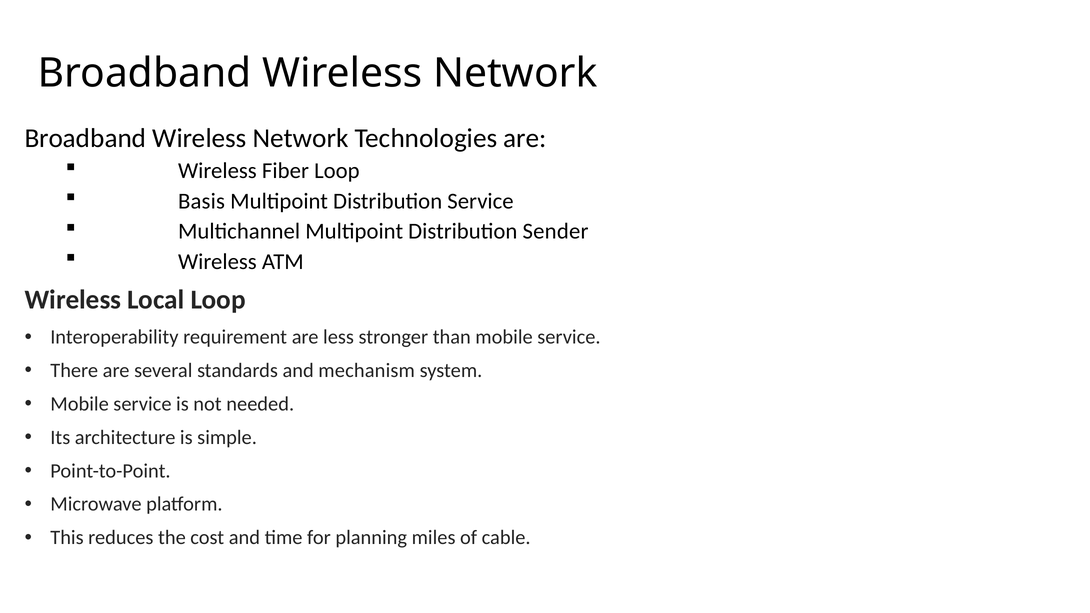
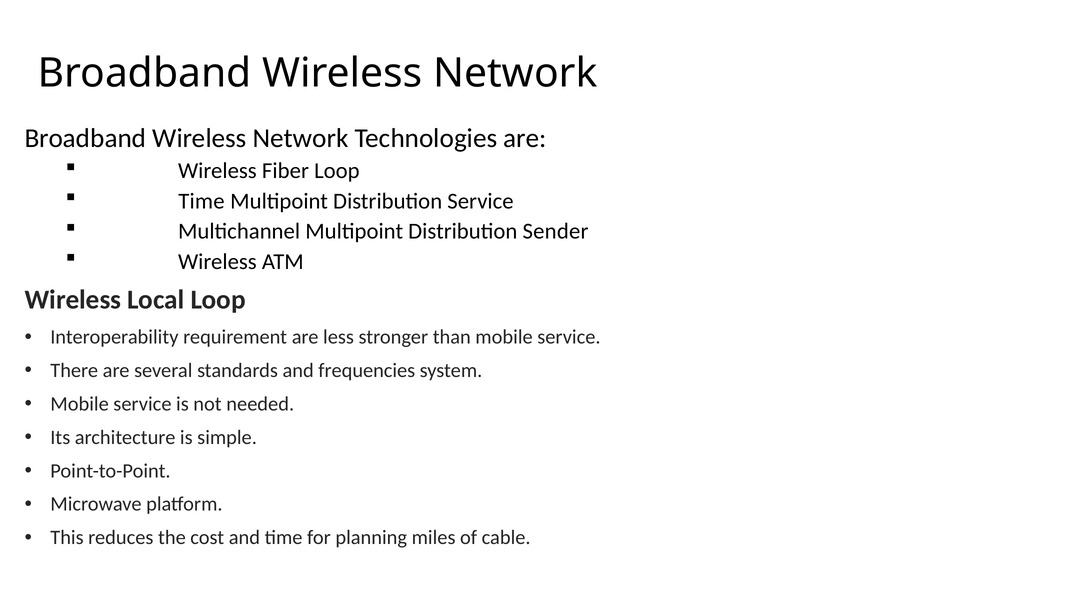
Basis: Basis -> Time (201, 201)
mechanism: mechanism -> frequencies (367, 371)
